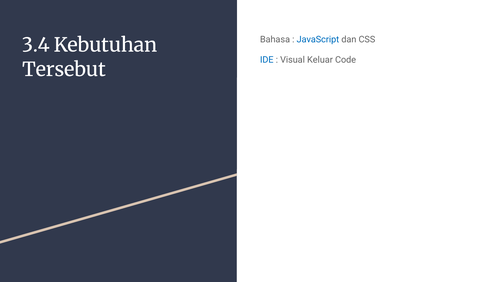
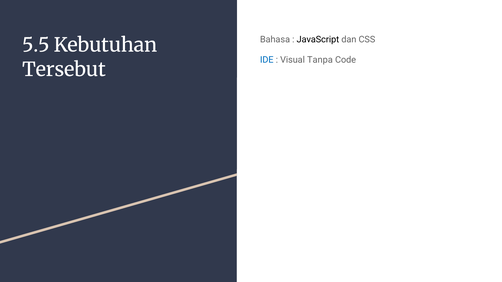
JavaScript colour: blue -> black (318, 39)
3.4: 3.4 -> 5.5 (36, 45)
Keluar: Keluar -> Tanpa (320, 60)
